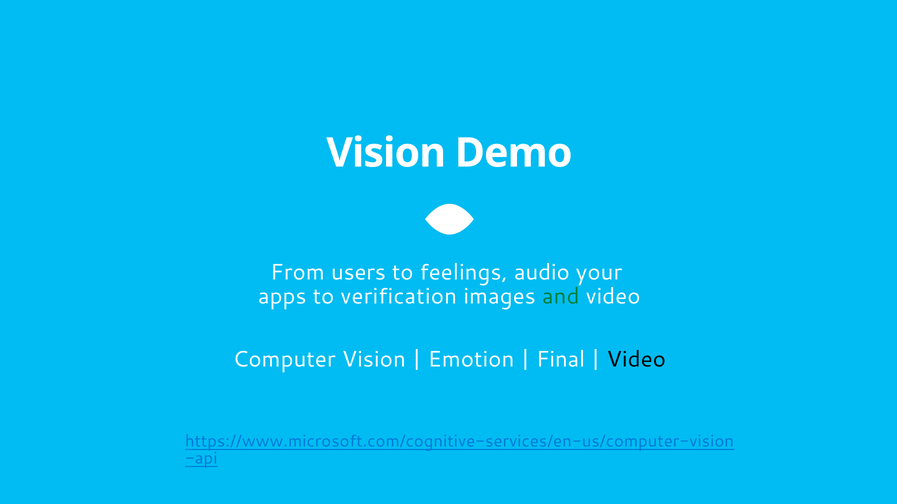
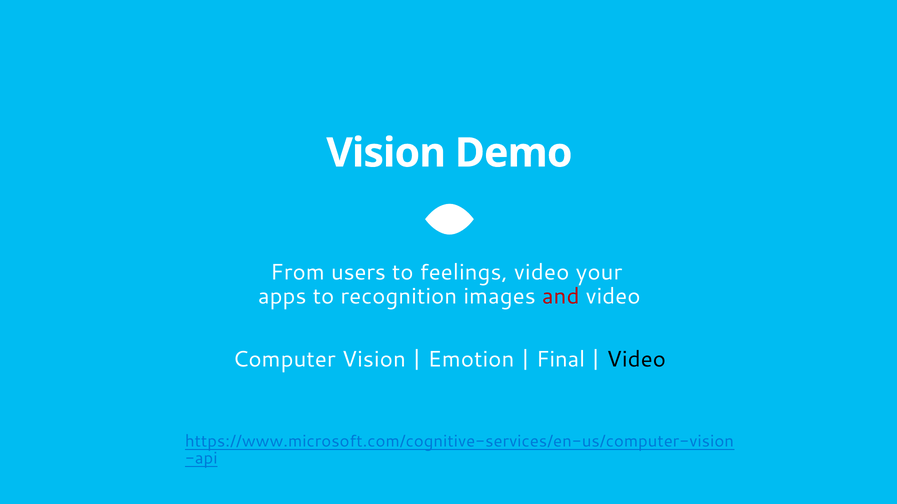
feelings audio: audio -> video (542, 272)
verification: verification -> recognition (399, 297)
and colour: green -> red (561, 297)
